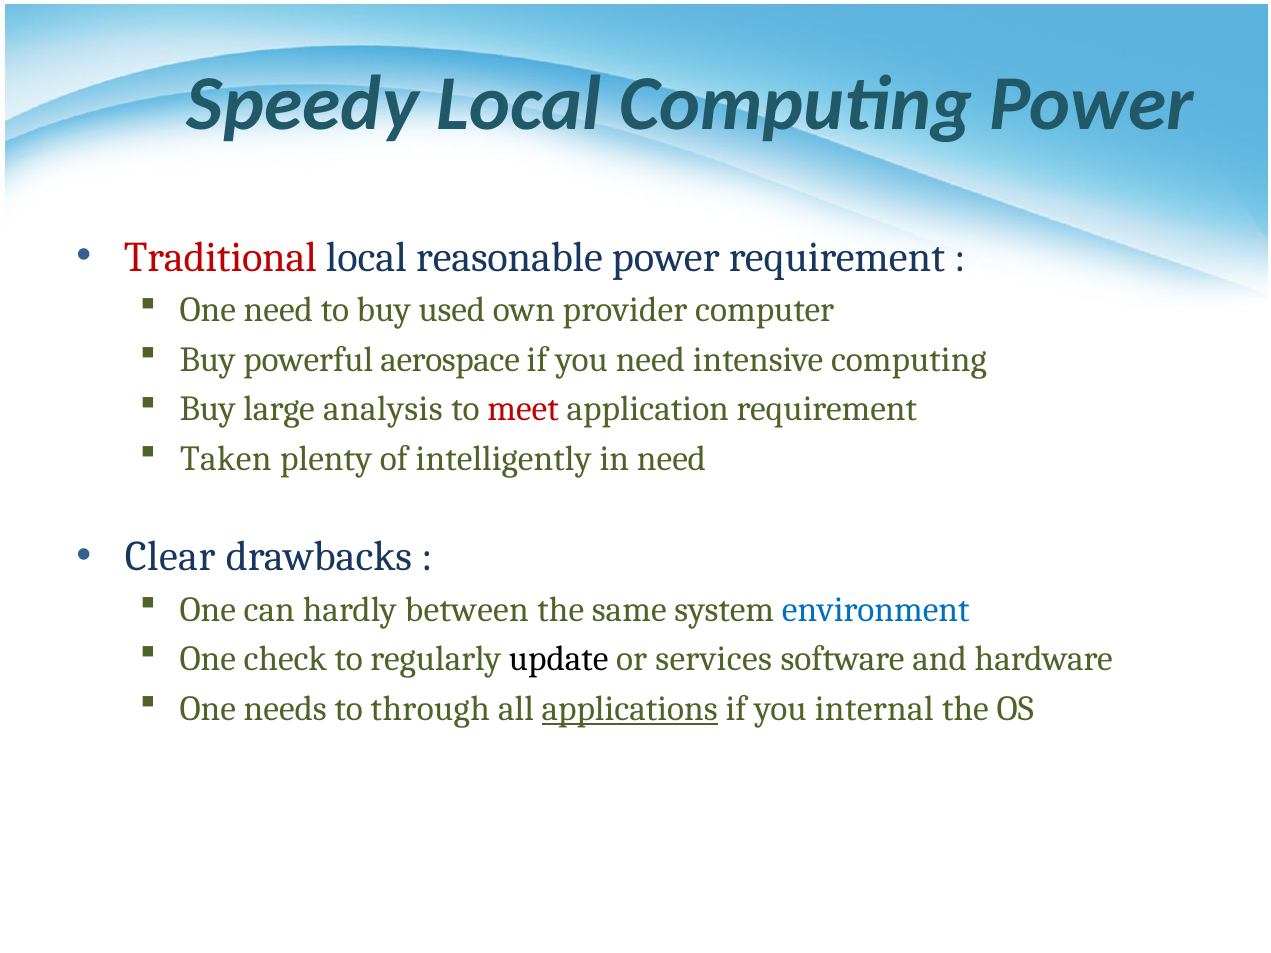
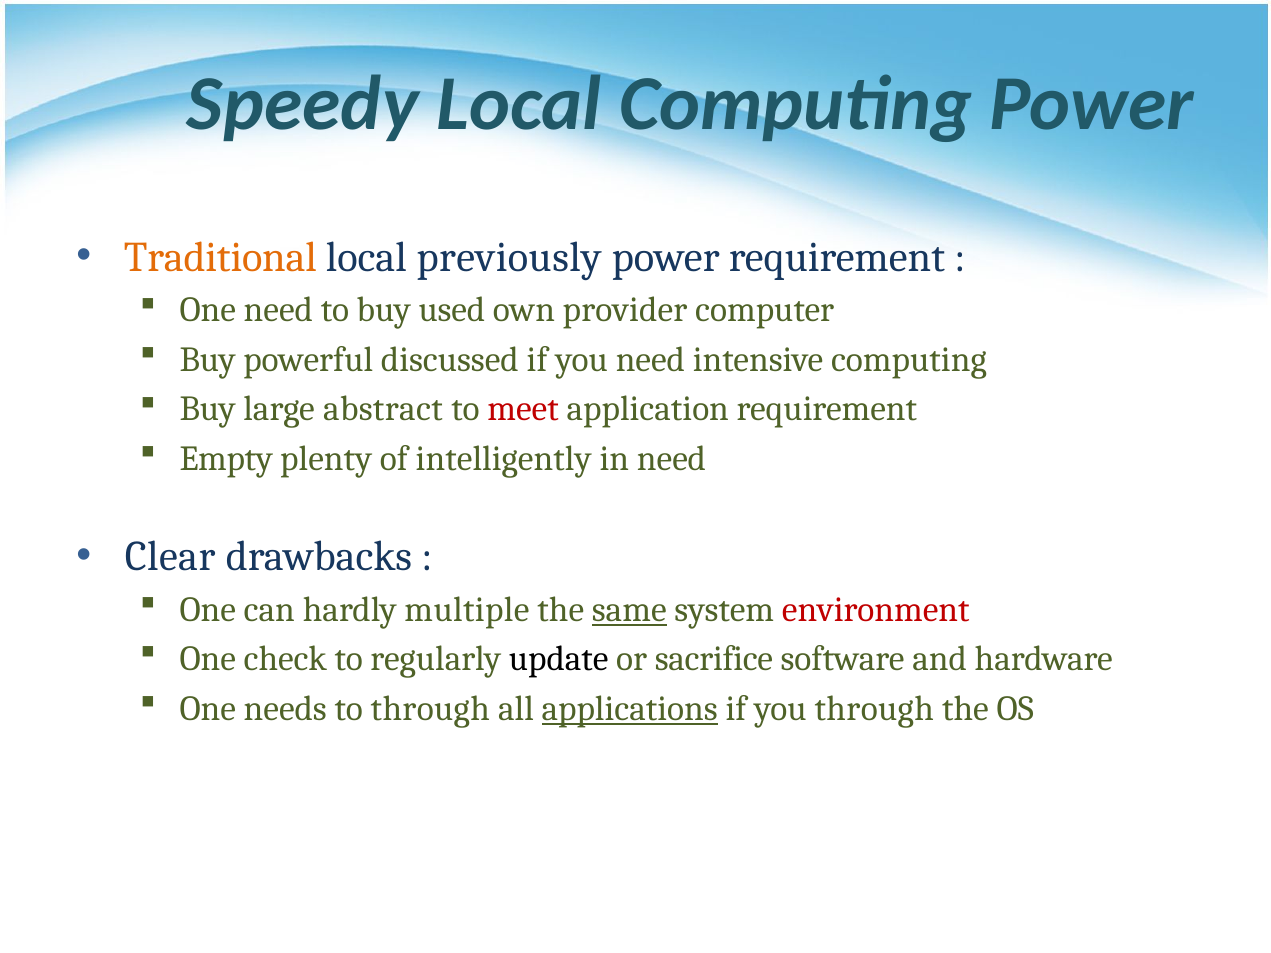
Traditional colour: red -> orange (220, 257)
reasonable: reasonable -> previously (509, 257)
aerospace: aerospace -> discussed (450, 360)
analysis: analysis -> abstract (383, 409)
Taken: Taken -> Empty (226, 459)
between: between -> multiple (467, 610)
same underline: none -> present (629, 610)
environment colour: blue -> red (876, 610)
services: services -> sacrifice (714, 659)
you internal: internal -> through (874, 709)
